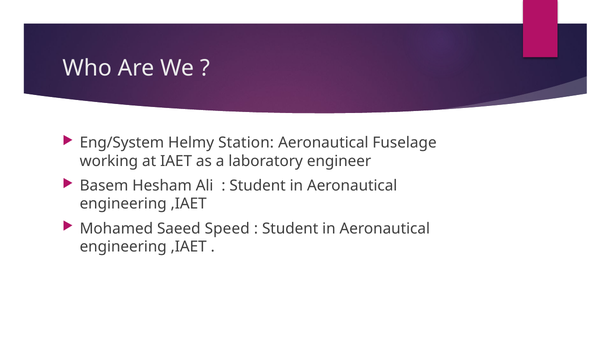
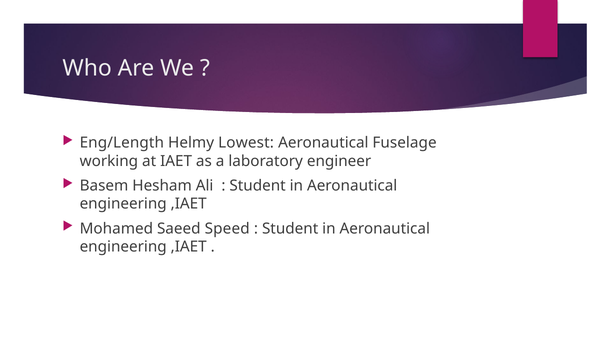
Eng/System: Eng/System -> Eng/Length (122, 143)
Station: Station -> Lowest (246, 143)
